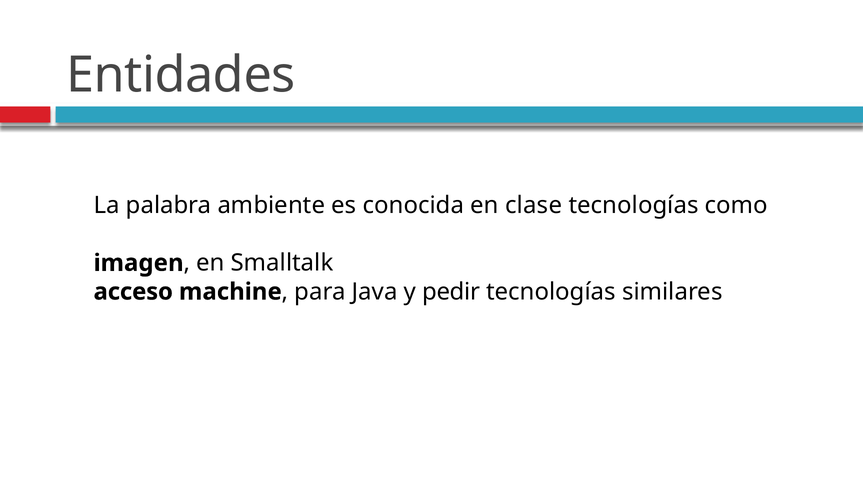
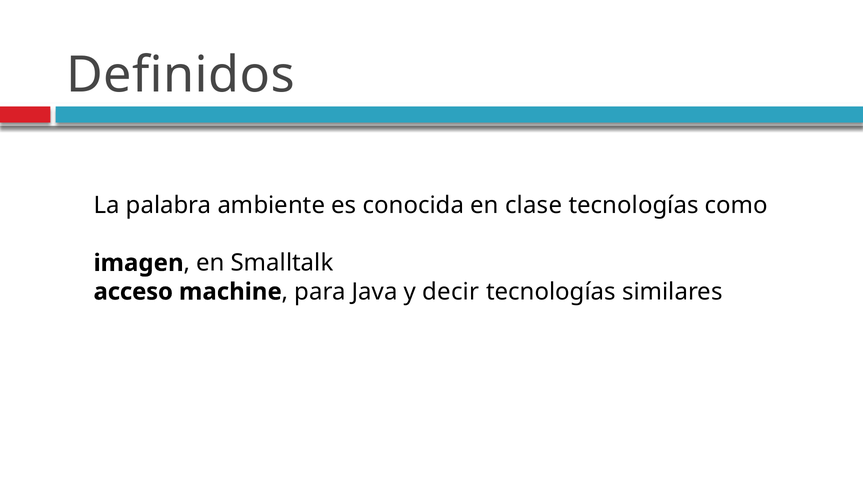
Entidades: Entidades -> Definidos (180, 75)
pedir: pedir -> decir (451, 292)
